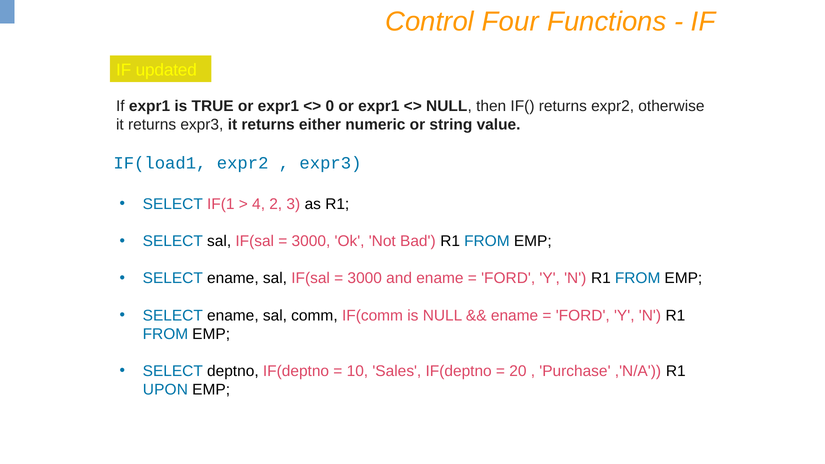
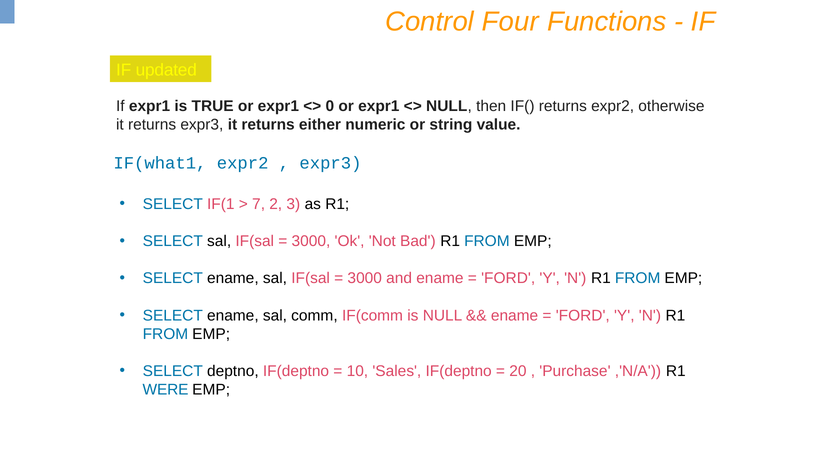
IF(load1: IF(load1 -> IF(what1 (160, 163)
4: 4 -> 7 (259, 204)
UPON: UPON -> WERE (166, 390)
